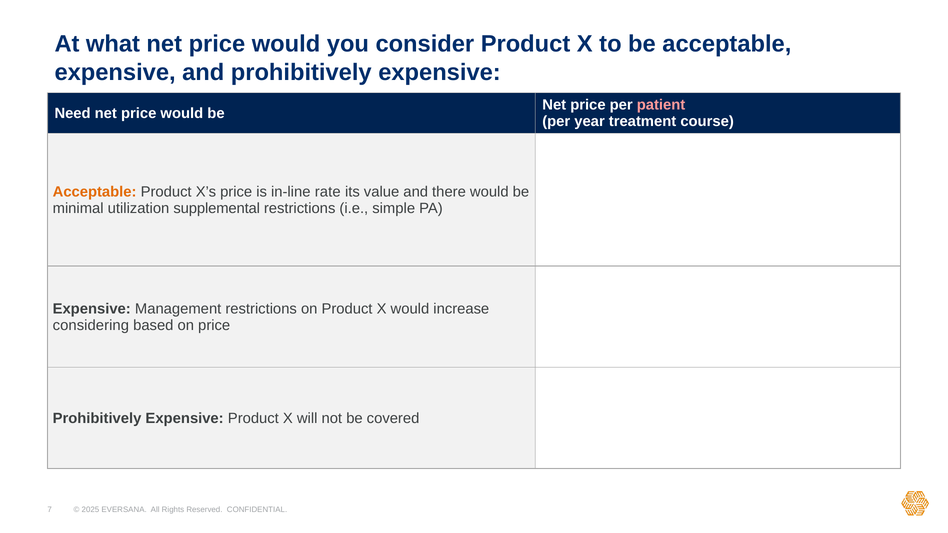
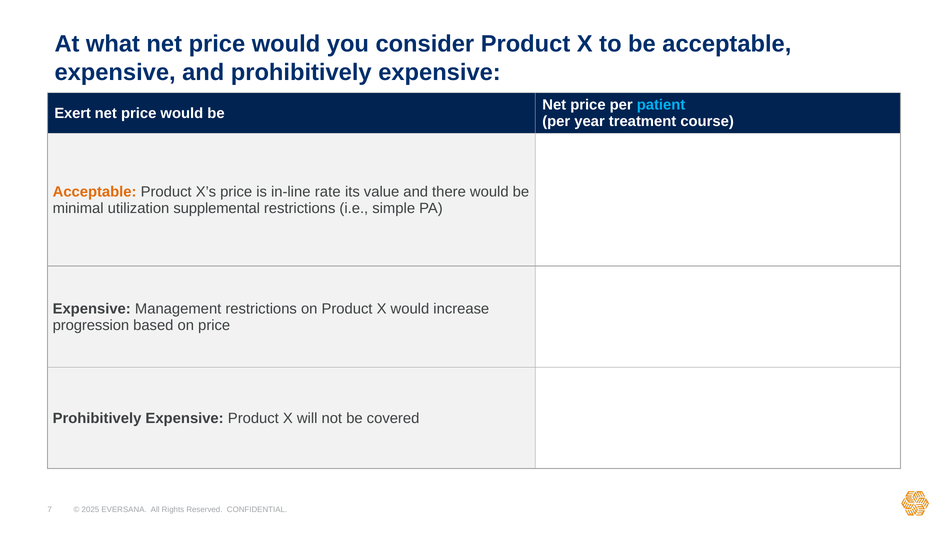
patient colour: pink -> light blue (661, 105)
Need: Need -> Exert (73, 113)
considering: considering -> progression (91, 325)
